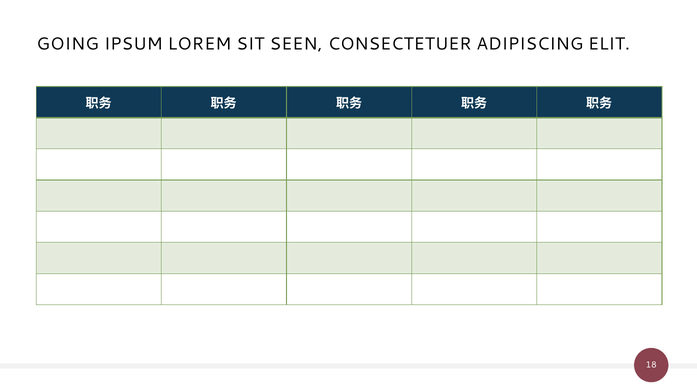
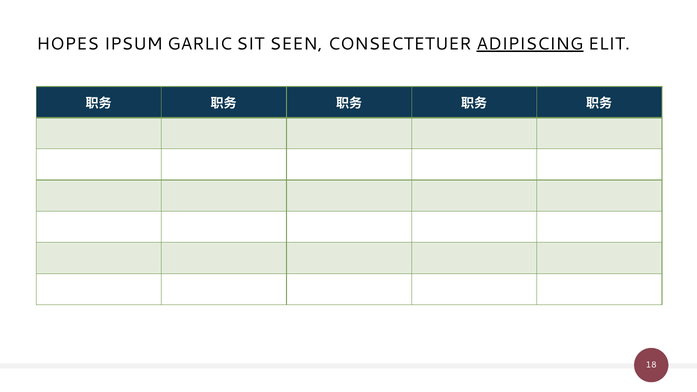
GOING: GOING -> HOPES (68, 44)
LOREM: LOREM -> GARLIC (200, 44)
ADIPISCING underline: none -> present (530, 44)
